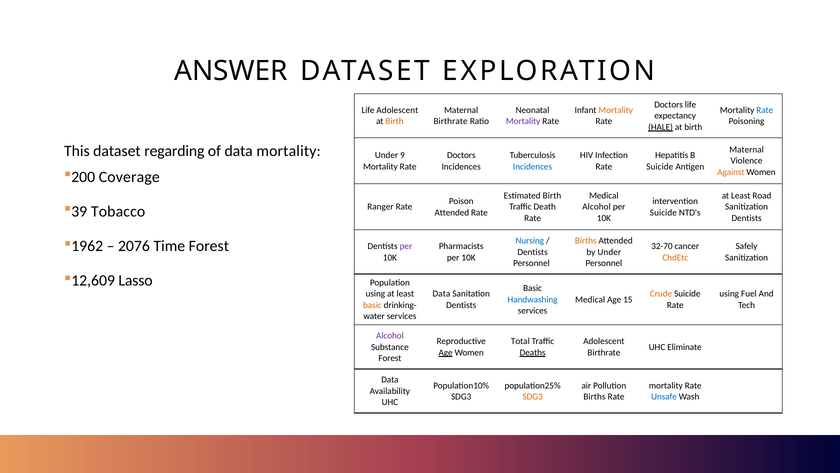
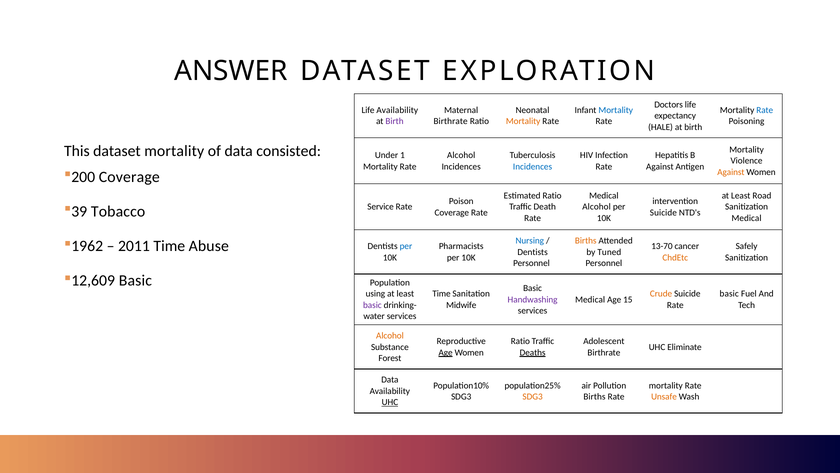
Life Adolescent: Adolescent -> Availability (397, 110)
Mortality colour: orange -> blue (616, 110)
Birth colour: orange -> purple (395, 121)
Mortality colour: purple -> orange (523, 121)
HALE underline: present -> none (661, 127)
dataset regarding: regarding -> mortality (174, 151)
data mortality: mortality -> consisted (289, 151)
Maternal: Maternal -> Mortality (747, 150)
9: 9 -> 1 (402, 155)
Doctors: Doctors -> Alcohol (461, 155)
Suicide: Suicide -> Against (660, 166)
Estimated Birth: Birth -> Ratio (552, 196)
Ranger: Ranger -> Service (381, 207)
Attended: Attended -> Coverage (452, 212)
Dentists: Dentists -> Medical (747, 218)
2076: 2076 -> 2011 (134, 246)
Time Forest: Forest -> Abuse (209, 246)
per colour: purple -> blue (406, 246)
32-70: 32-70 -> 13-70 (662, 246)
by Under: Under -> Tuned (609, 252)
Lasso: Lasso -> Basic (135, 280)
Data: Data -> Time (442, 294)
using: using -> basic (729, 294)
Handwashing colour: blue -> purple (533, 299)
basic colour: orange -> purple (372, 305)
Dentists: Dentists -> Midwife (461, 305)
Alcohol colour: purple -> orange (390, 336)
Total: Total -> Ratio (520, 341)
Unsafe colour: blue -> orange (664, 396)
UHC underline: none -> present (390, 402)
